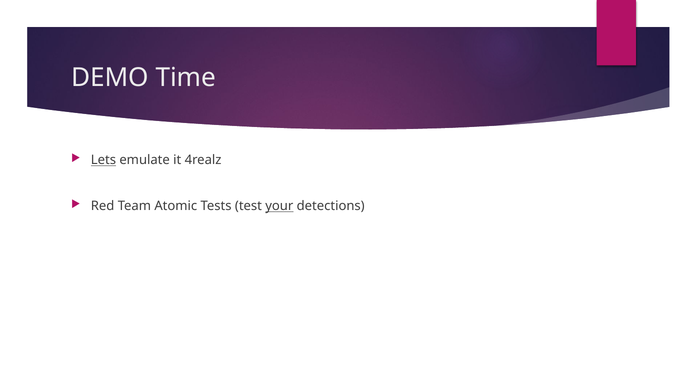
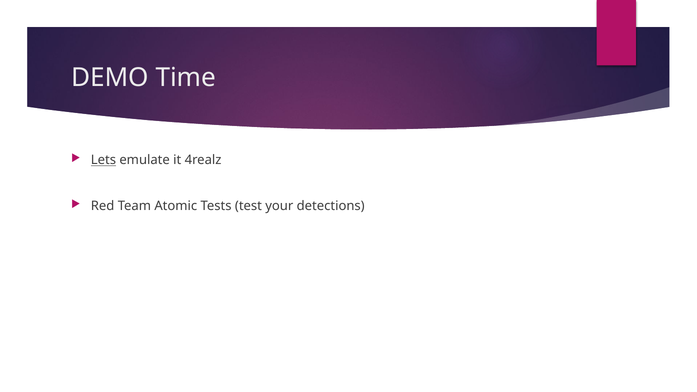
your underline: present -> none (279, 206)
